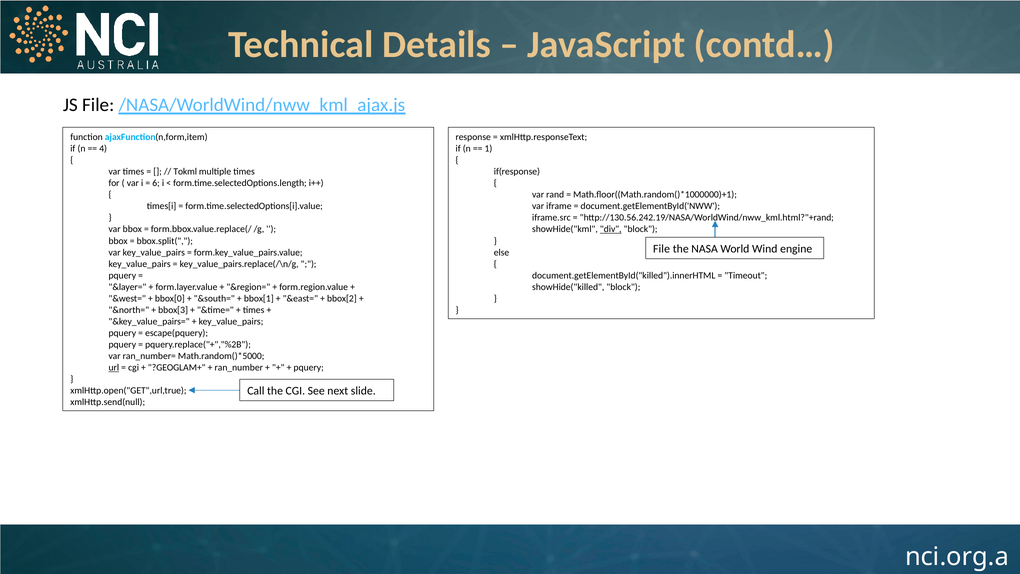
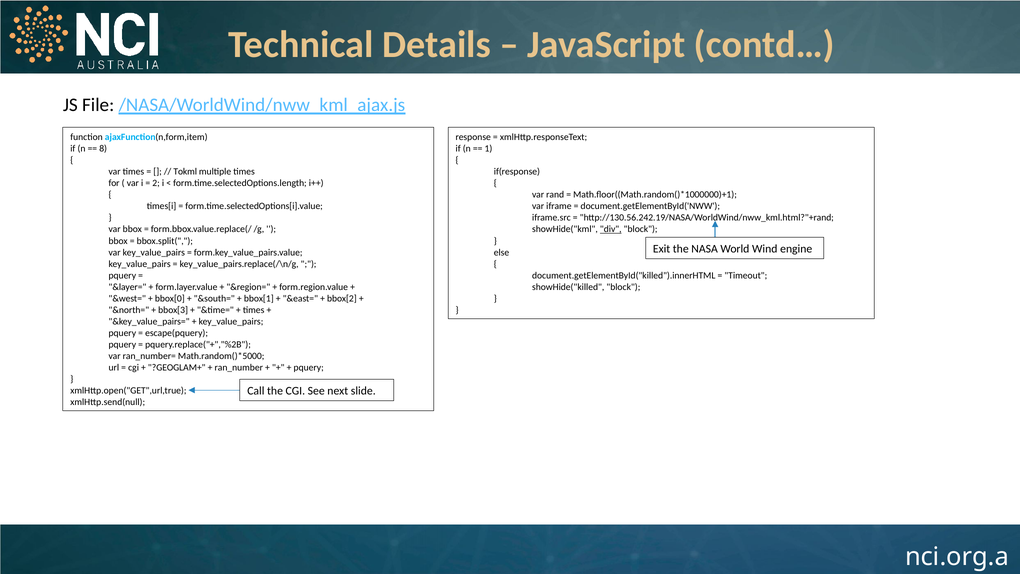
4: 4 -> 8 (103, 149)
6: 6 -> 2 (156, 183)
File: File -> Exit (662, 249)
url underline: present -> none (114, 367)
